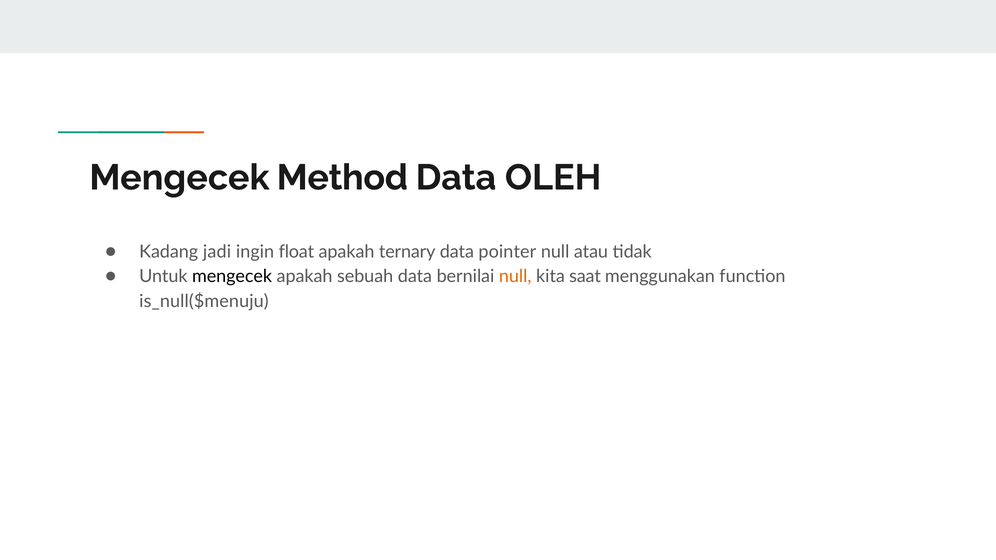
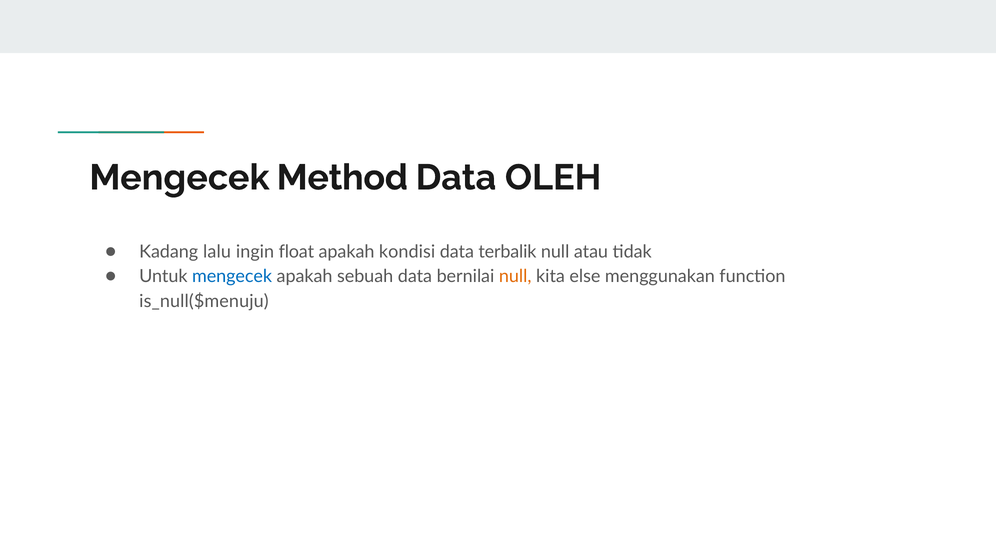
jadi: jadi -> lalu (217, 252)
ternary: ternary -> kondisi (407, 252)
pointer: pointer -> terbalik (507, 252)
mengecek colour: black -> blue (232, 277)
saat: saat -> else (585, 277)
